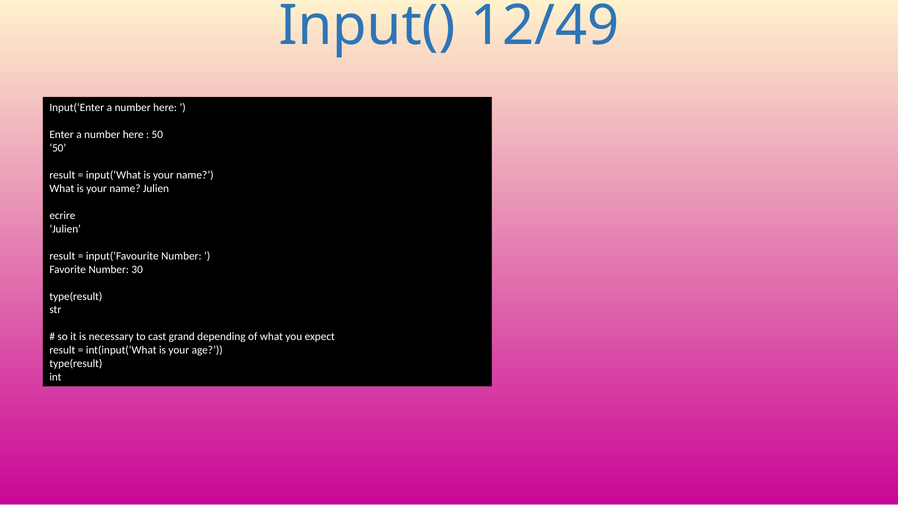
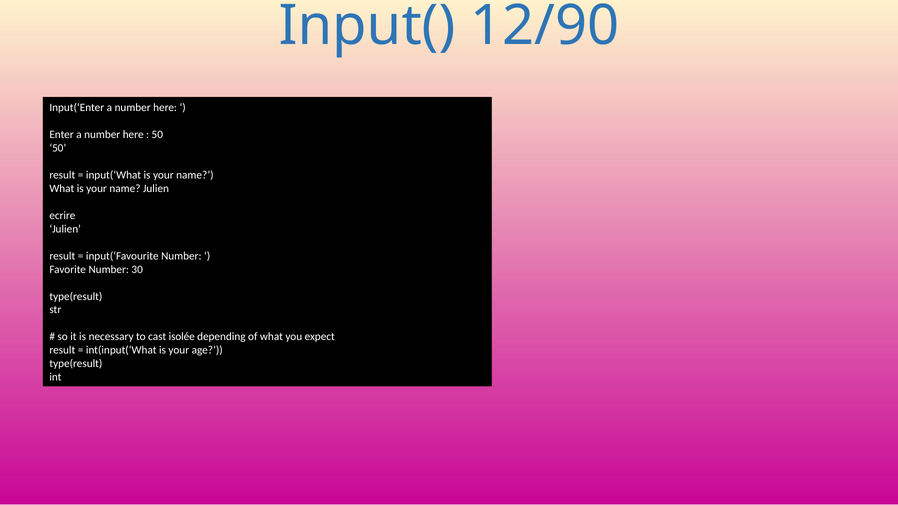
12/49: 12/49 -> 12/90 (545, 26)
grand: grand -> isolée (182, 337)
